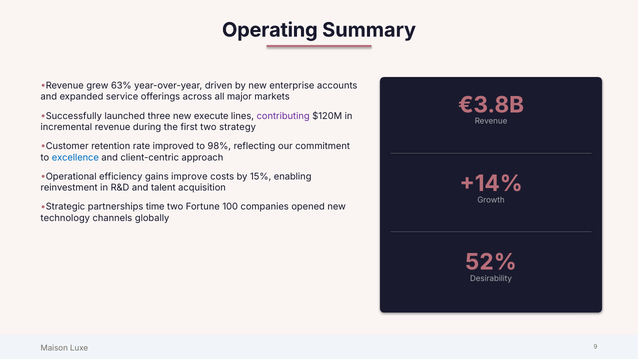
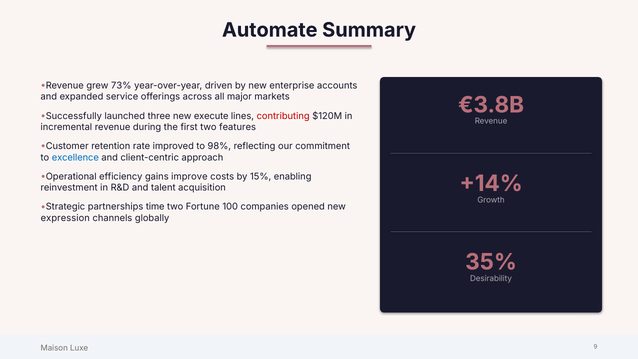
Operating: Operating -> Automate (270, 30)
63%: 63% -> 73% (121, 86)
contributing colour: purple -> red (283, 116)
strategy: strategy -> features (238, 127)
technology: technology -> expression (65, 218)
52%: 52% -> 35% (491, 262)
